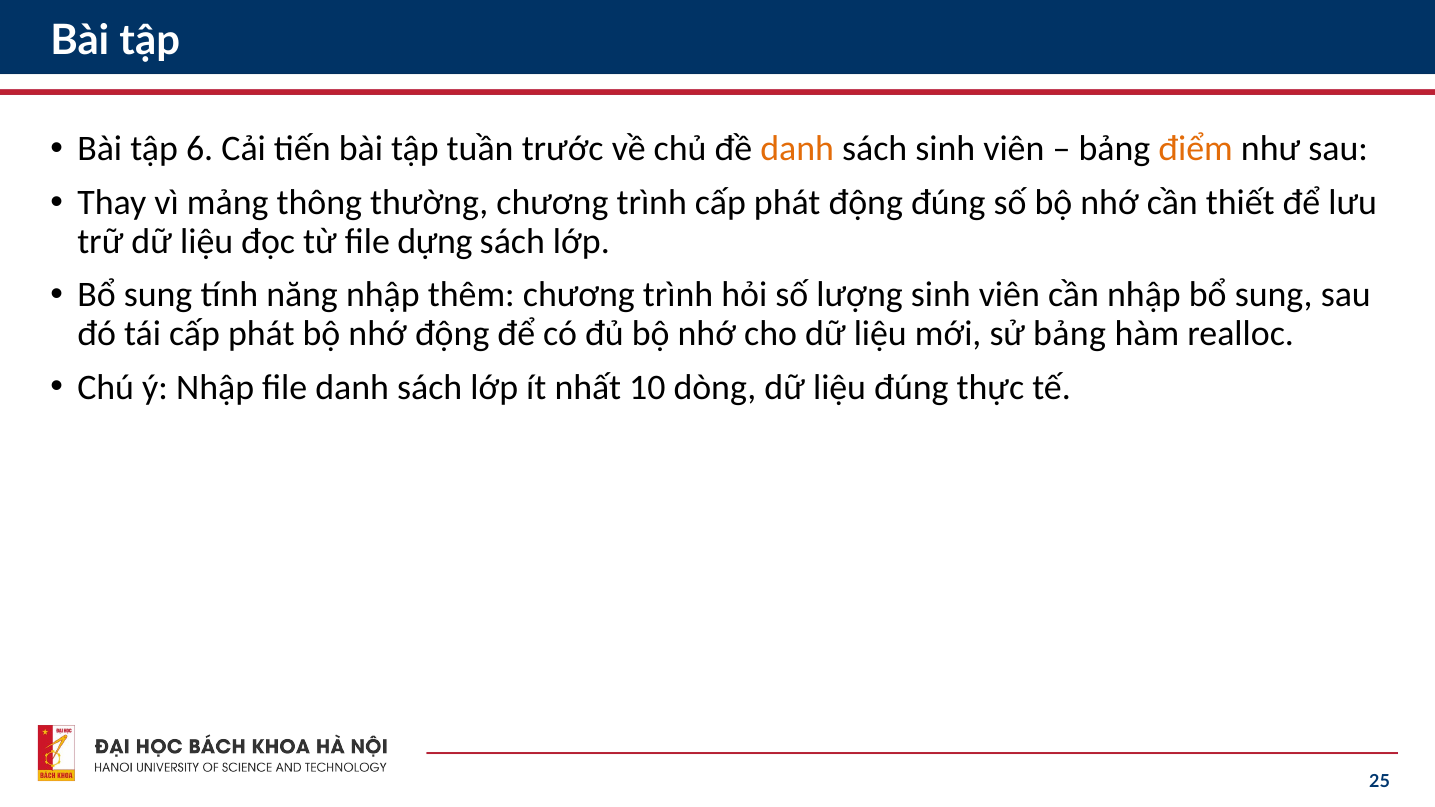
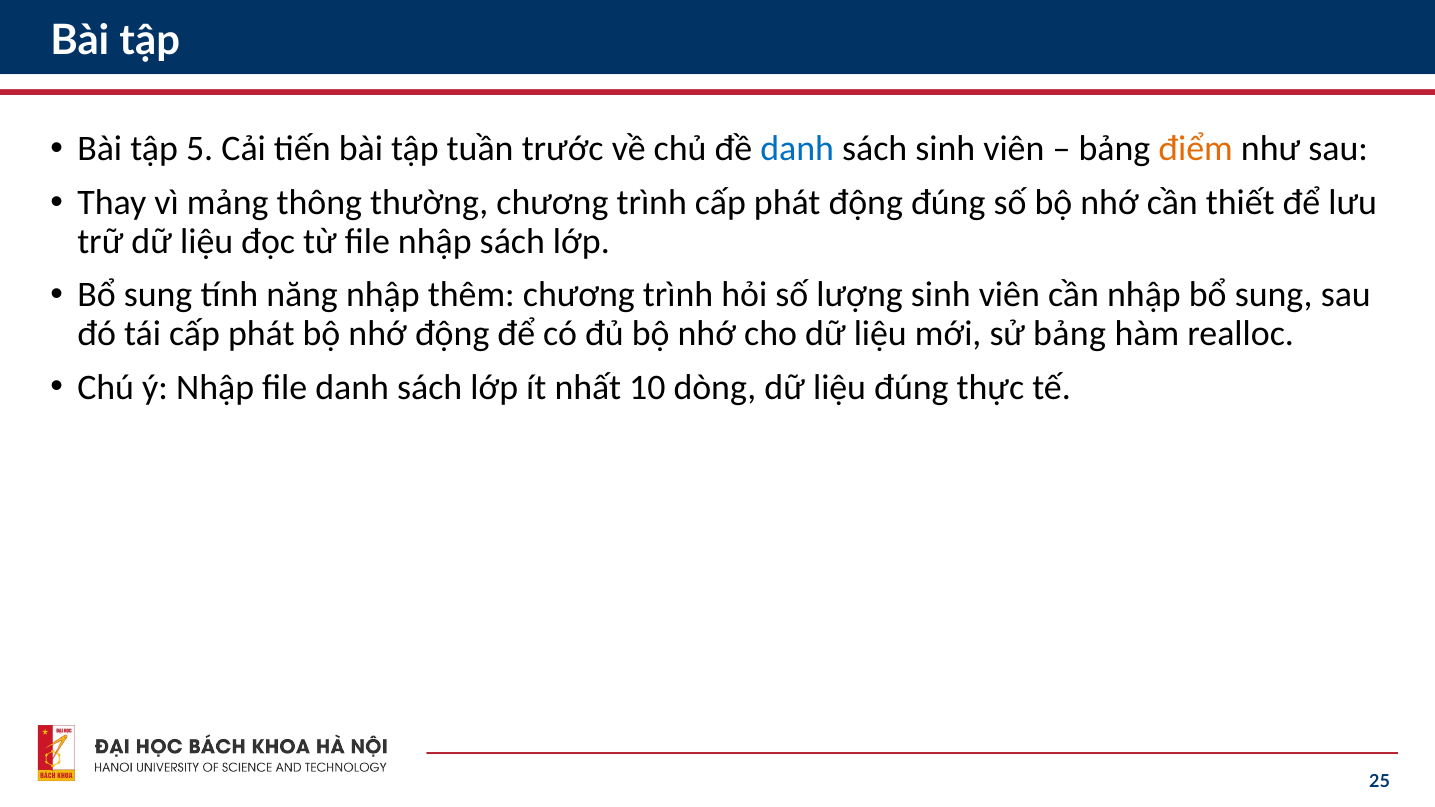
6: 6 -> 5 (200, 149)
danh colour: orange -> blue (797, 149)
file dựng: dựng -> nhập (435, 241)
